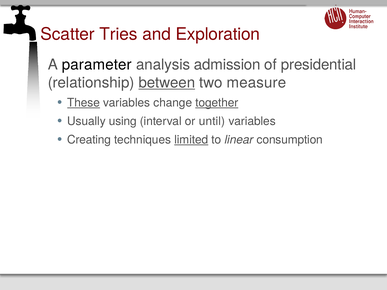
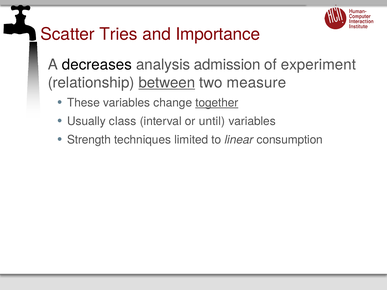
Exploration: Exploration -> Importance (218, 34)
parameter: parameter -> decreases (97, 65)
presidential: presidential -> experiment (318, 65)
These underline: present -> none (84, 103)
using: using -> class (123, 121)
Creating: Creating -> Strength (89, 140)
limited underline: present -> none (191, 140)
